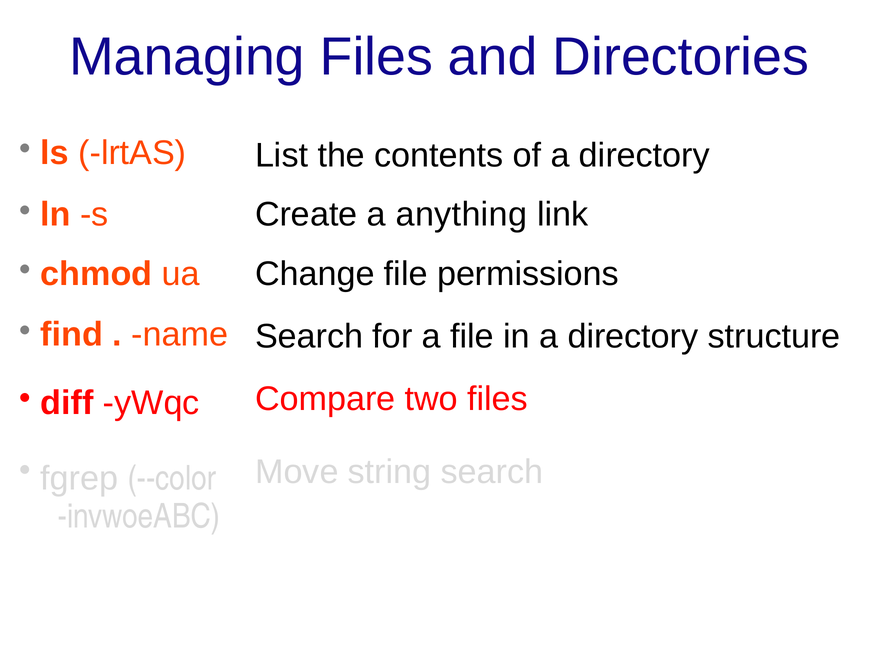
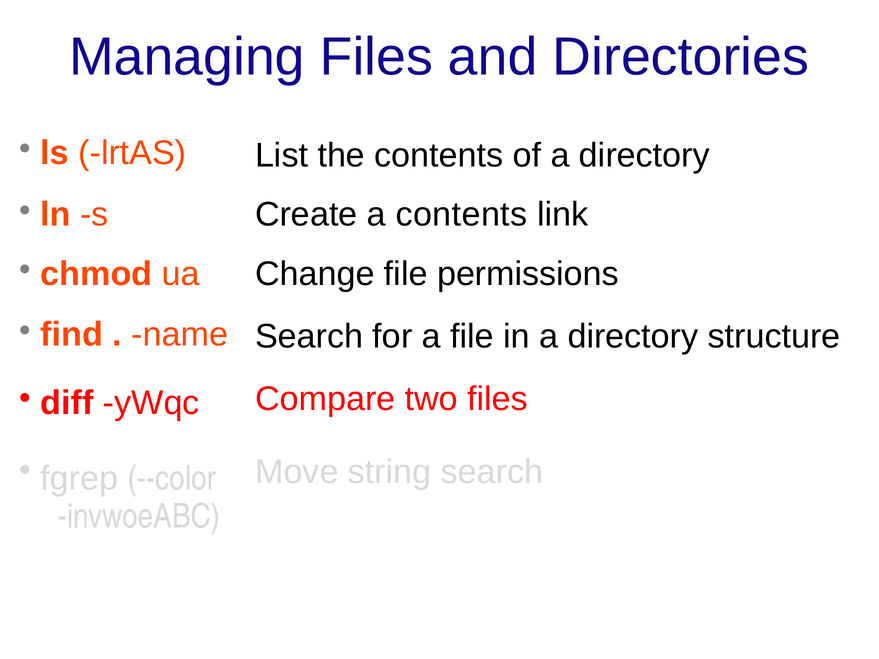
a anything: anything -> contents (461, 215)
